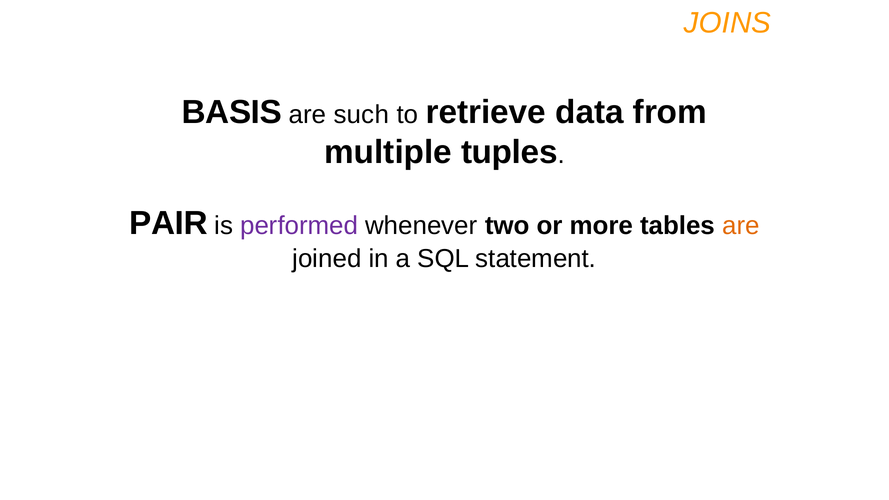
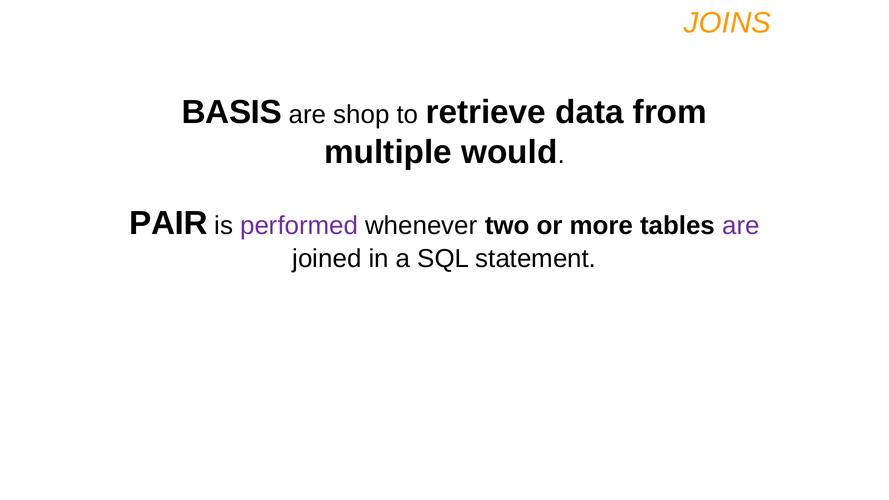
such: such -> shop (362, 115)
tuples: tuples -> would (509, 152)
are colour: orange -> purple (741, 226)
